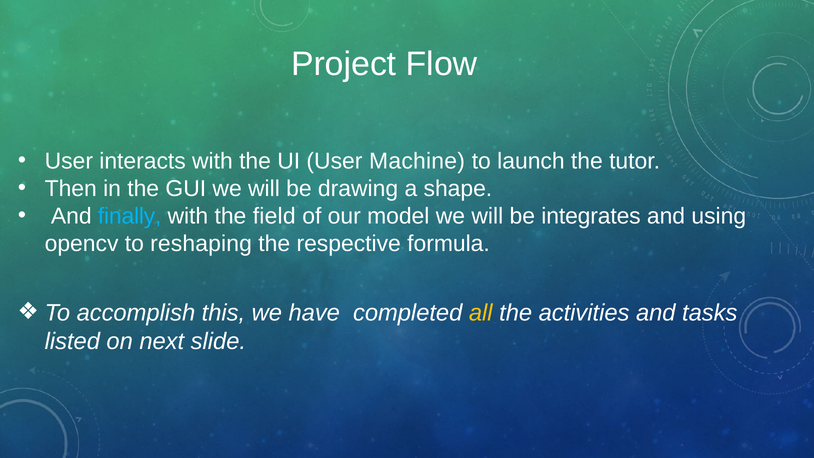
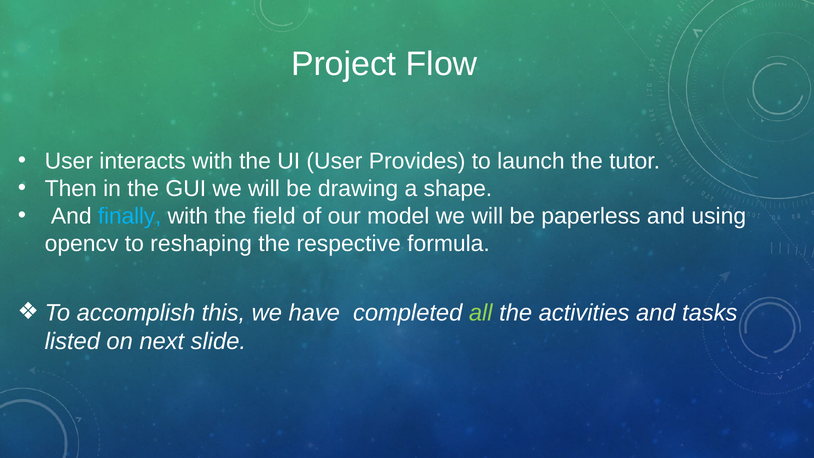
Machine: Machine -> Provides (417, 161)
integrates: integrates -> paperless (591, 216)
all colour: yellow -> light green (481, 313)
